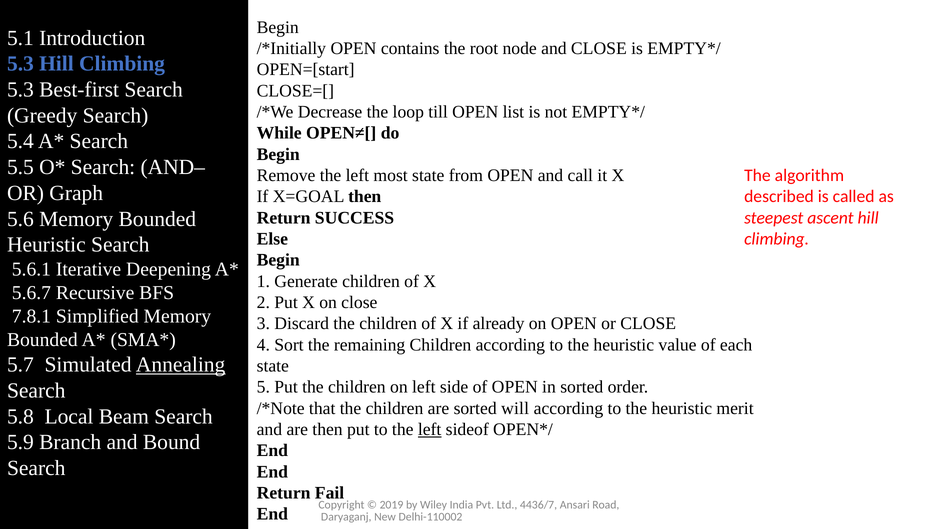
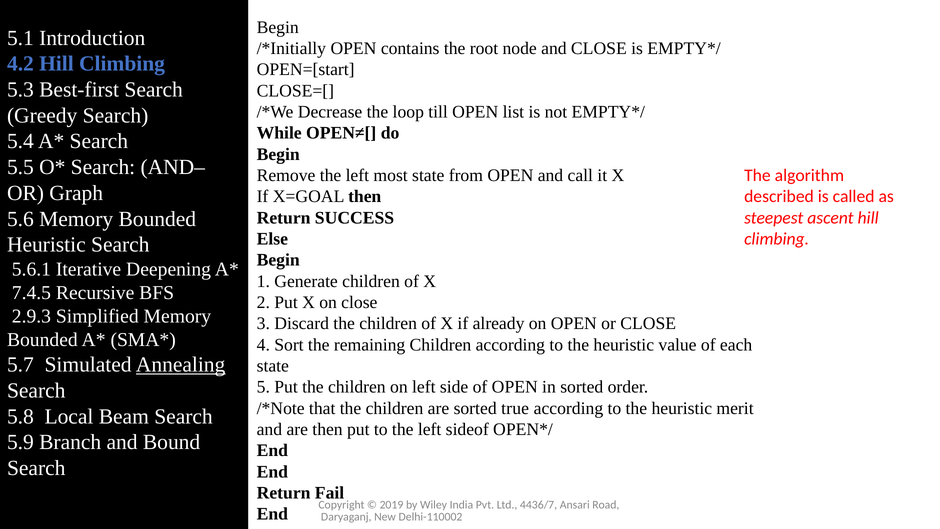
5.3: 5.3 -> 4.2 (20, 64)
5.6.7: 5.6.7 -> 7.4.5 (31, 293)
7.8.1: 7.8.1 -> 2.9.3 (31, 316)
will: will -> true (515, 408)
left underline: present -> none (430, 429)
